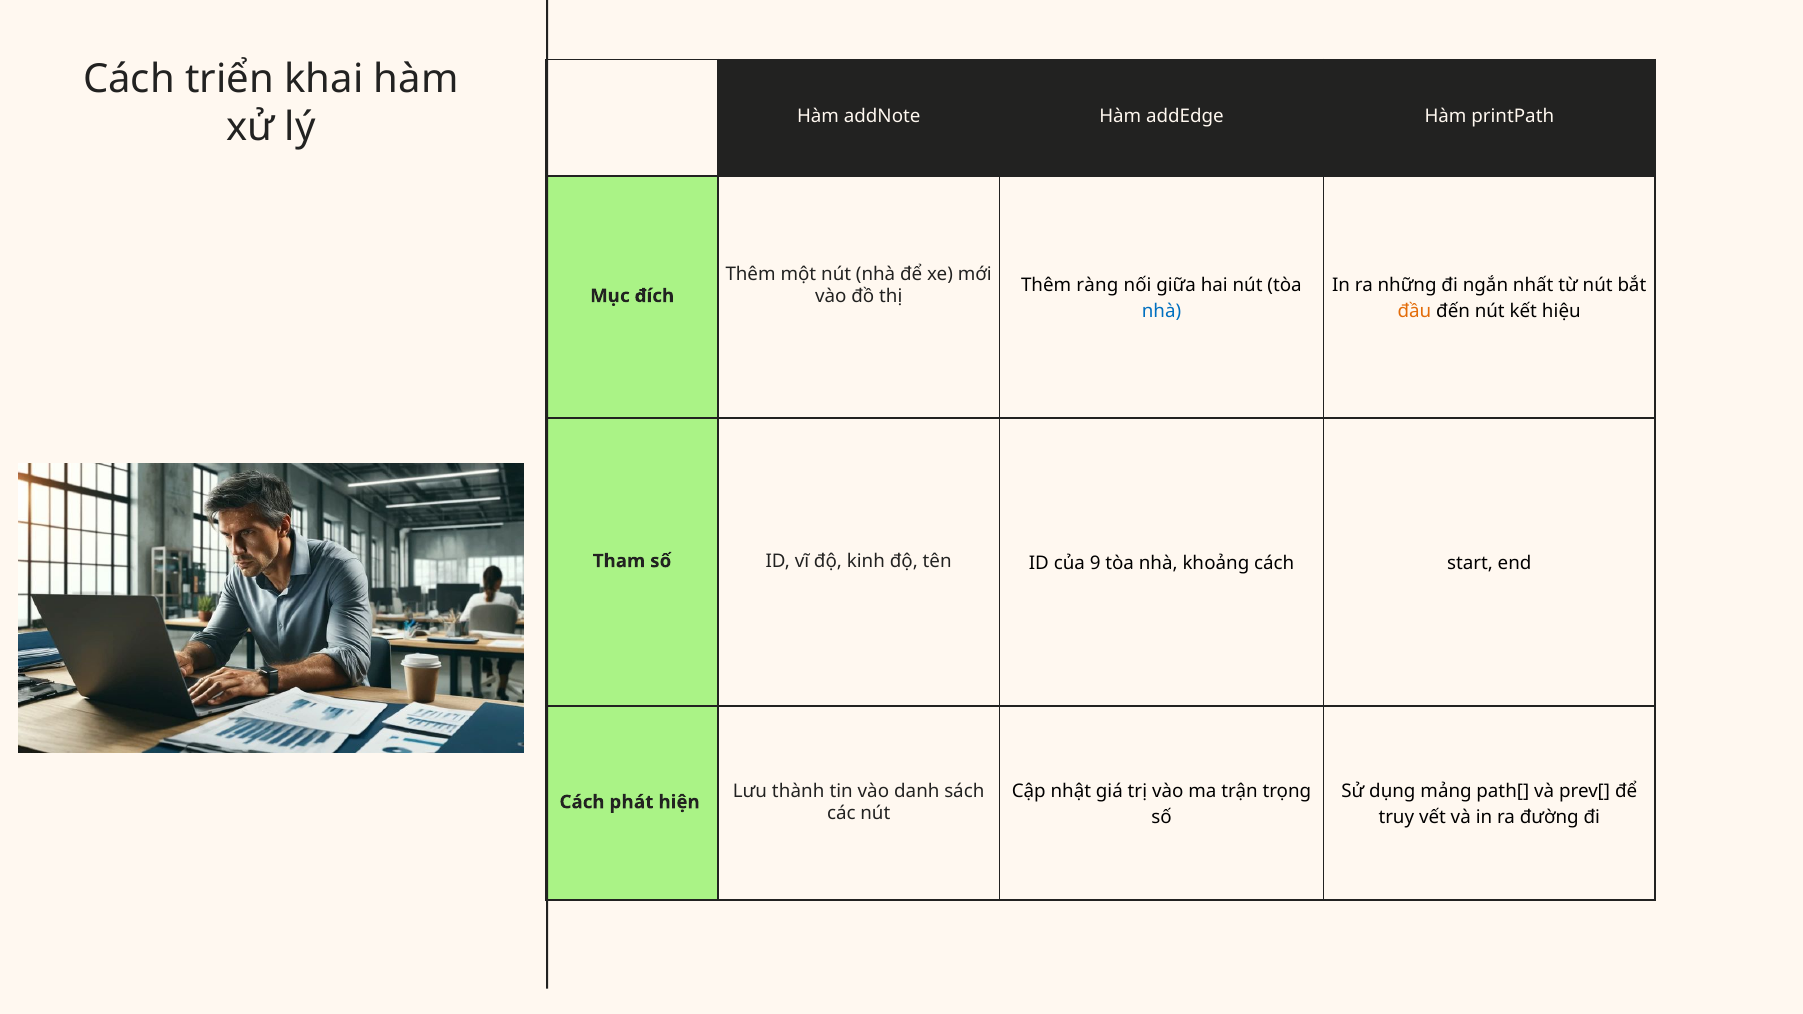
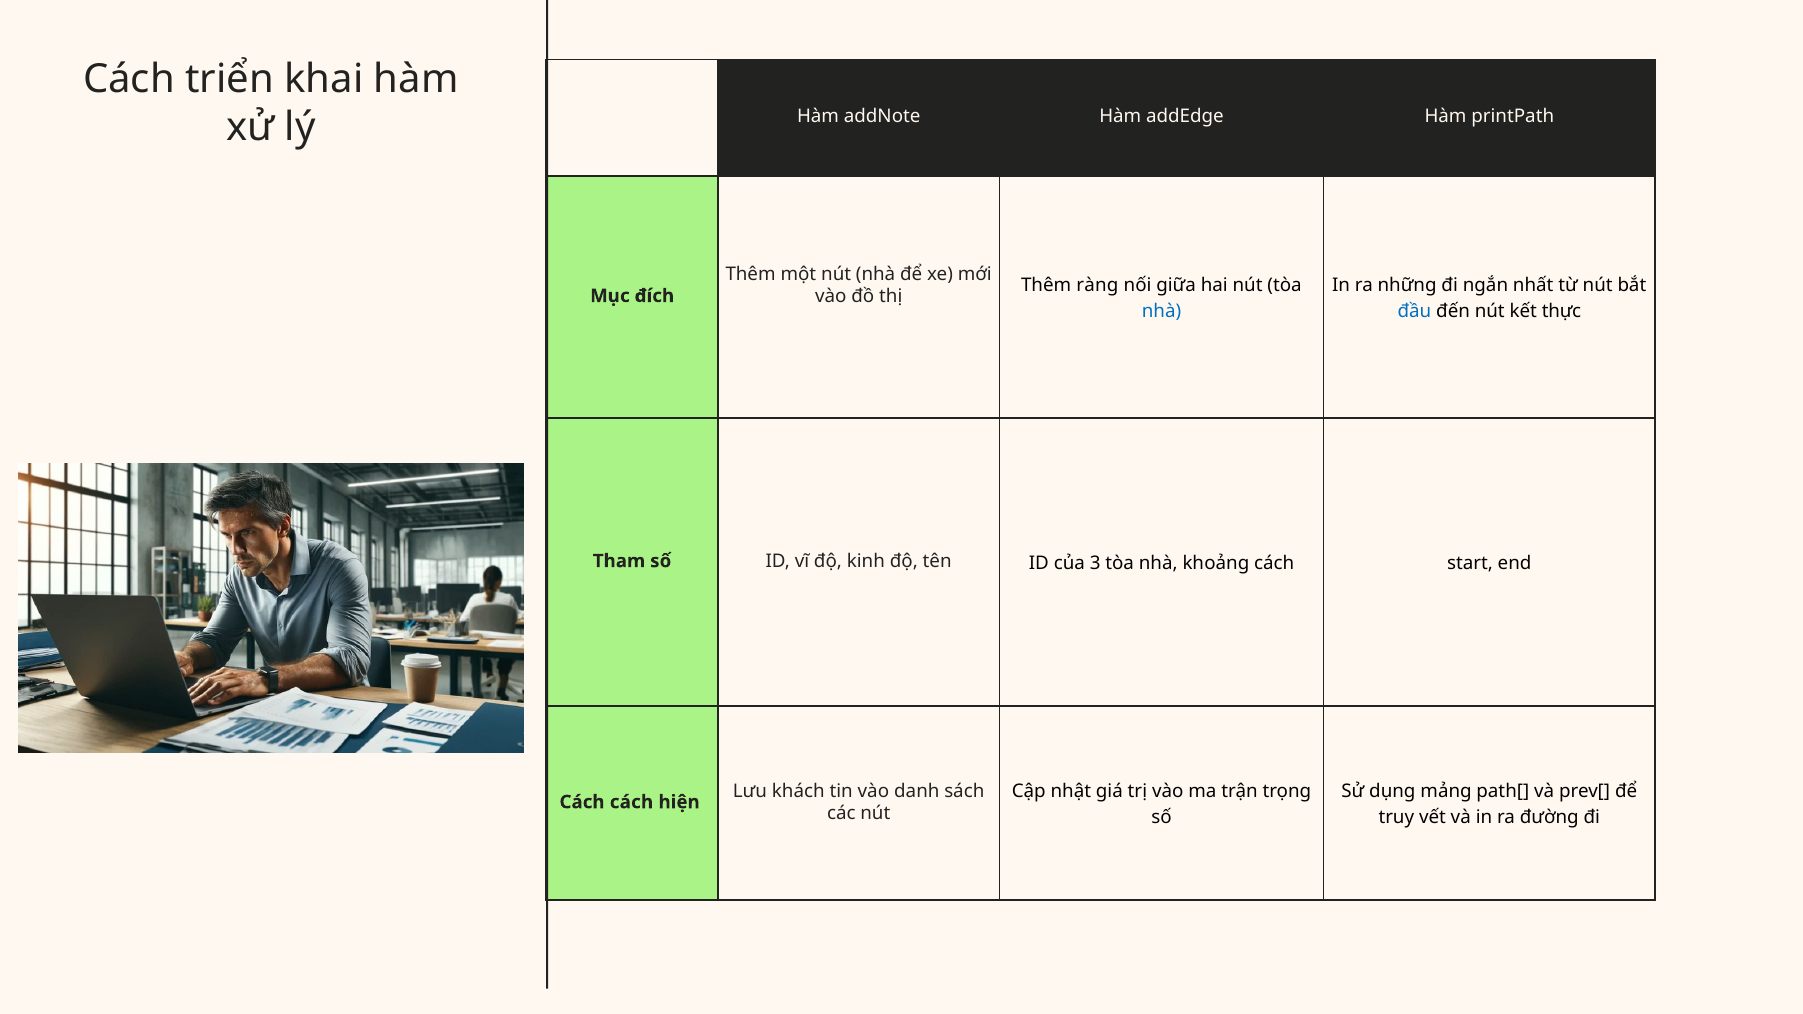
đầu colour: orange -> blue (1414, 311)
hiệu: hiệu -> thực (1562, 311)
9: 9 -> 3 (1095, 563)
thành: thành -> khách (798, 791)
Cách phát: phát -> cách (631, 802)
